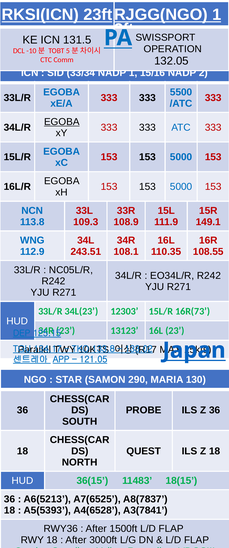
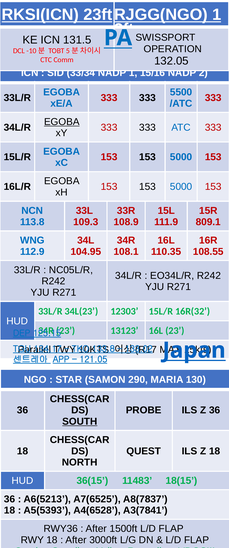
149.1: 149.1 -> 809.1 (208, 222)
243.51: 243.51 -> 104.95 (86, 252)
16R(73: 16R(73 -> 16R(32 (193, 311)
SOUTH underline: none -> present (80, 421)
